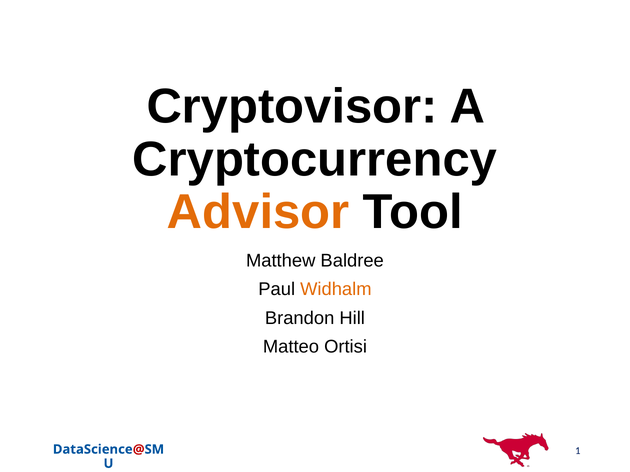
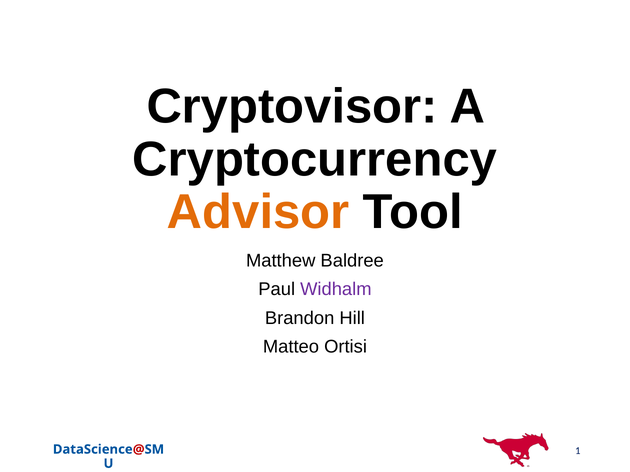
Widhalm colour: orange -> purple (336, 290)
